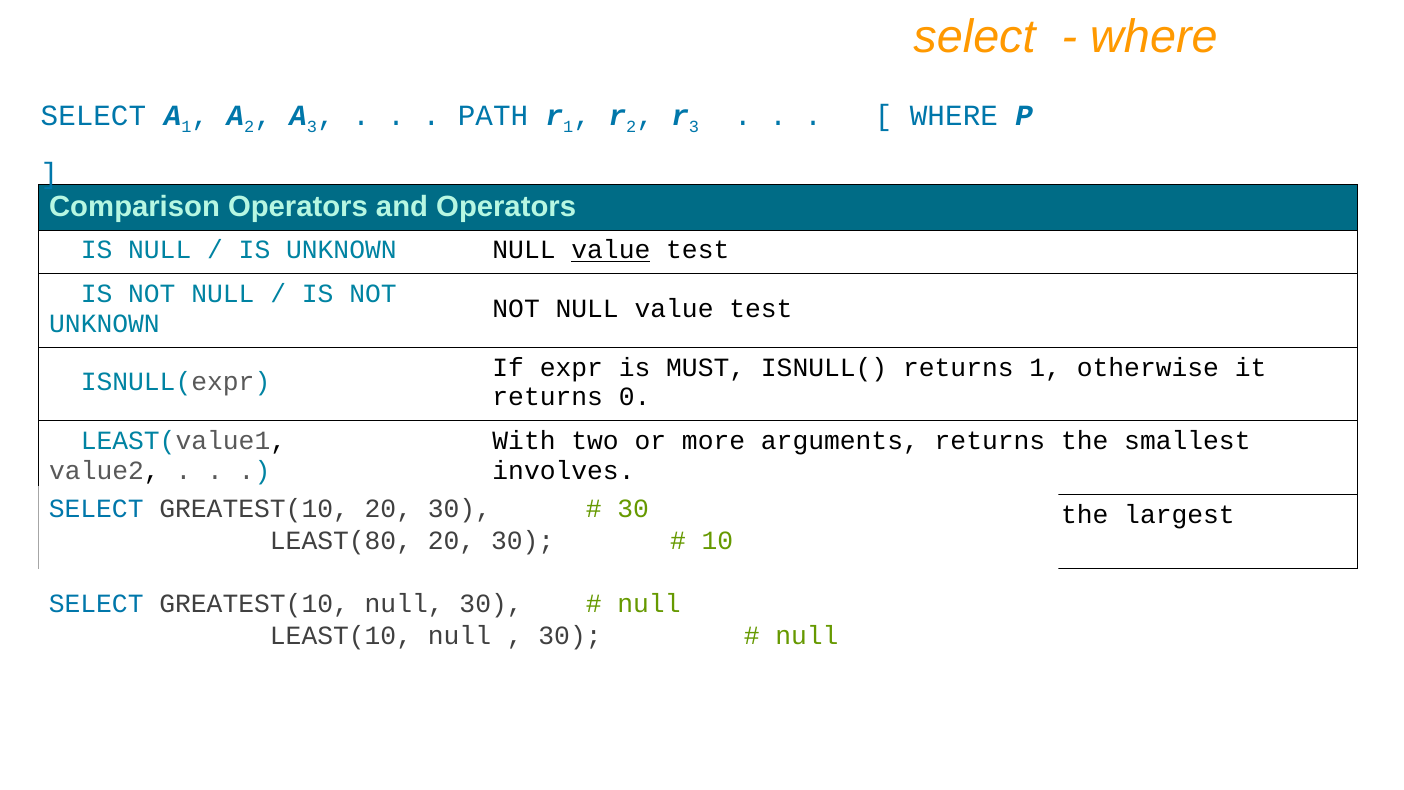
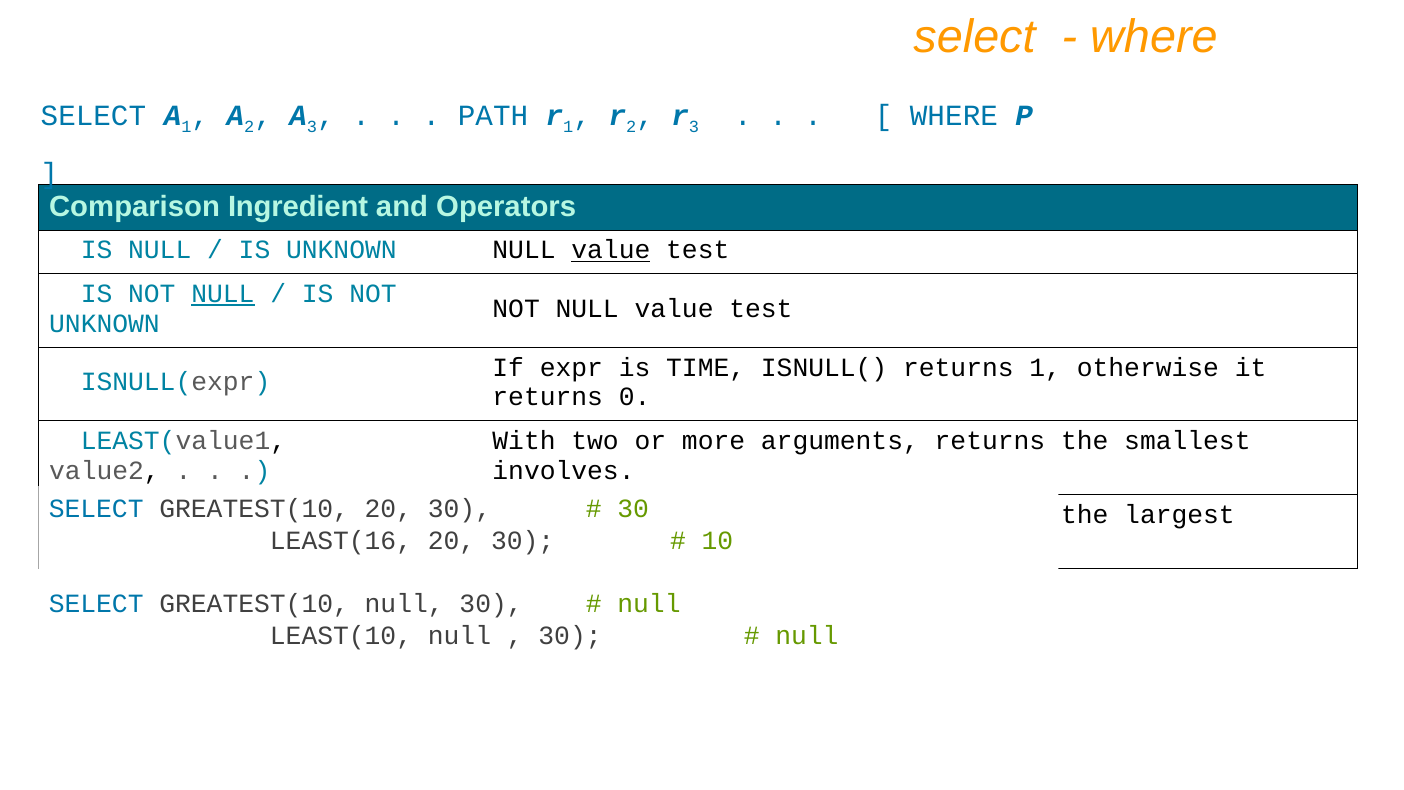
Comparison Operators: Operators -> Ingredient (298, 207)
NULL underline: none -> present (223, 293)
MUST: MUST -> TIME (706, 367)
LEAST(80: LEAST(80 -> LEAST(16 (341, 540)
